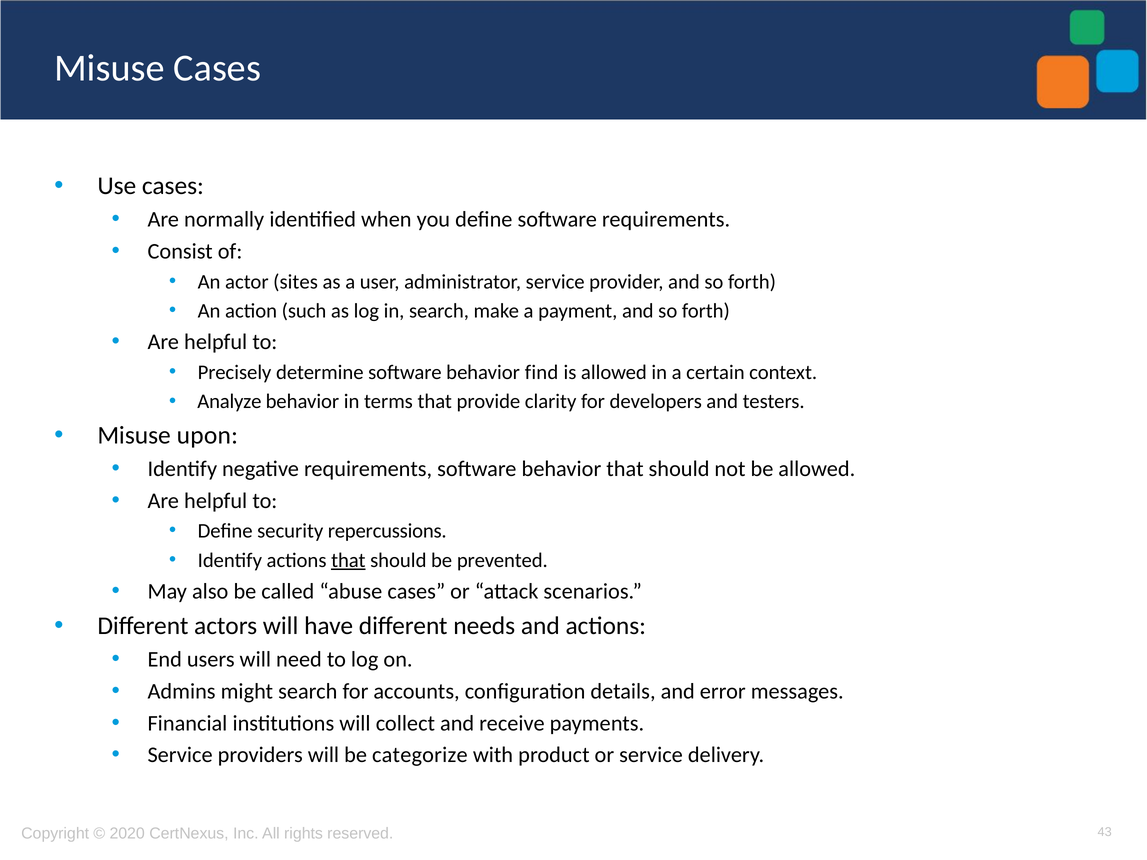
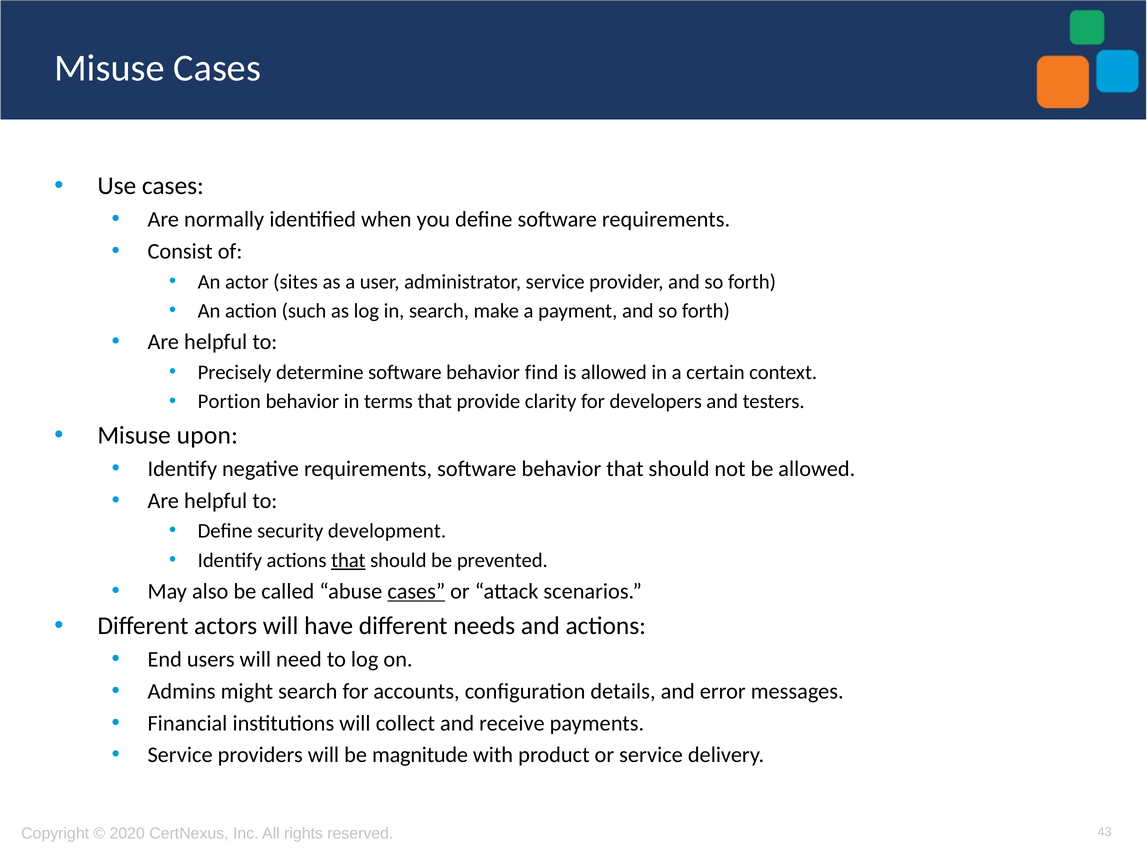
Analyze: Analyze -> Portion (229, 402)
repercussions: repercussions -> development (387, 531)
cases underline: none -> present (416, 592)
categorize: categorize -> magnitude (420, 755)
